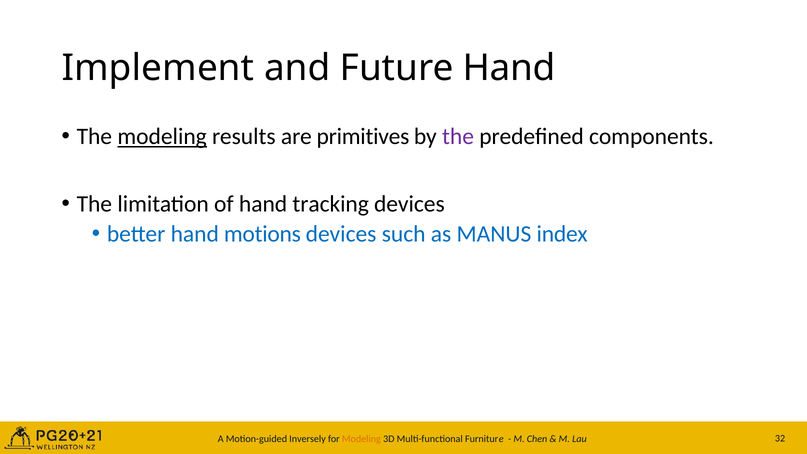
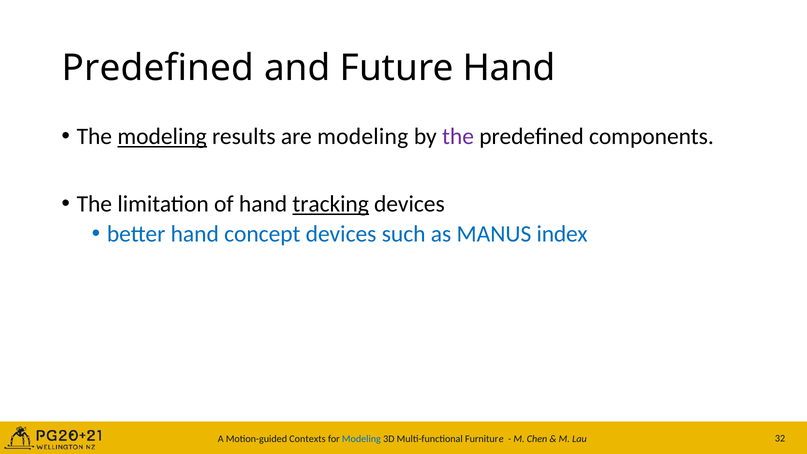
Implement: Implement -> Predefined (158, 68)
are primitives: primitives -> modeling (363, 136)
tracking underline: none -> present (331, 204)
motions: motions -> concept (262, 234)
Inversely: Inversely -> Contexts (308, 439)
Modeling colour: orange -> blue (361, 439)
